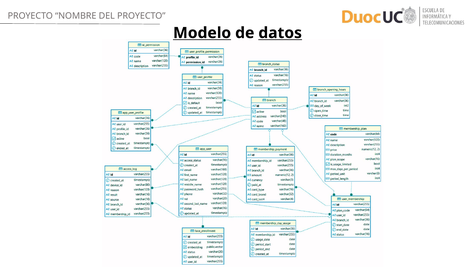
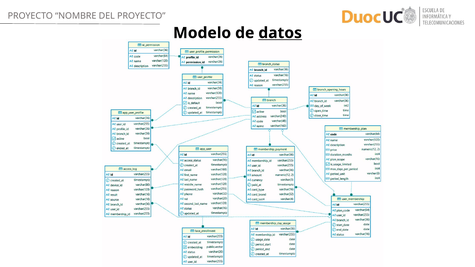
Modelo underline: present -> none (202, 33)
